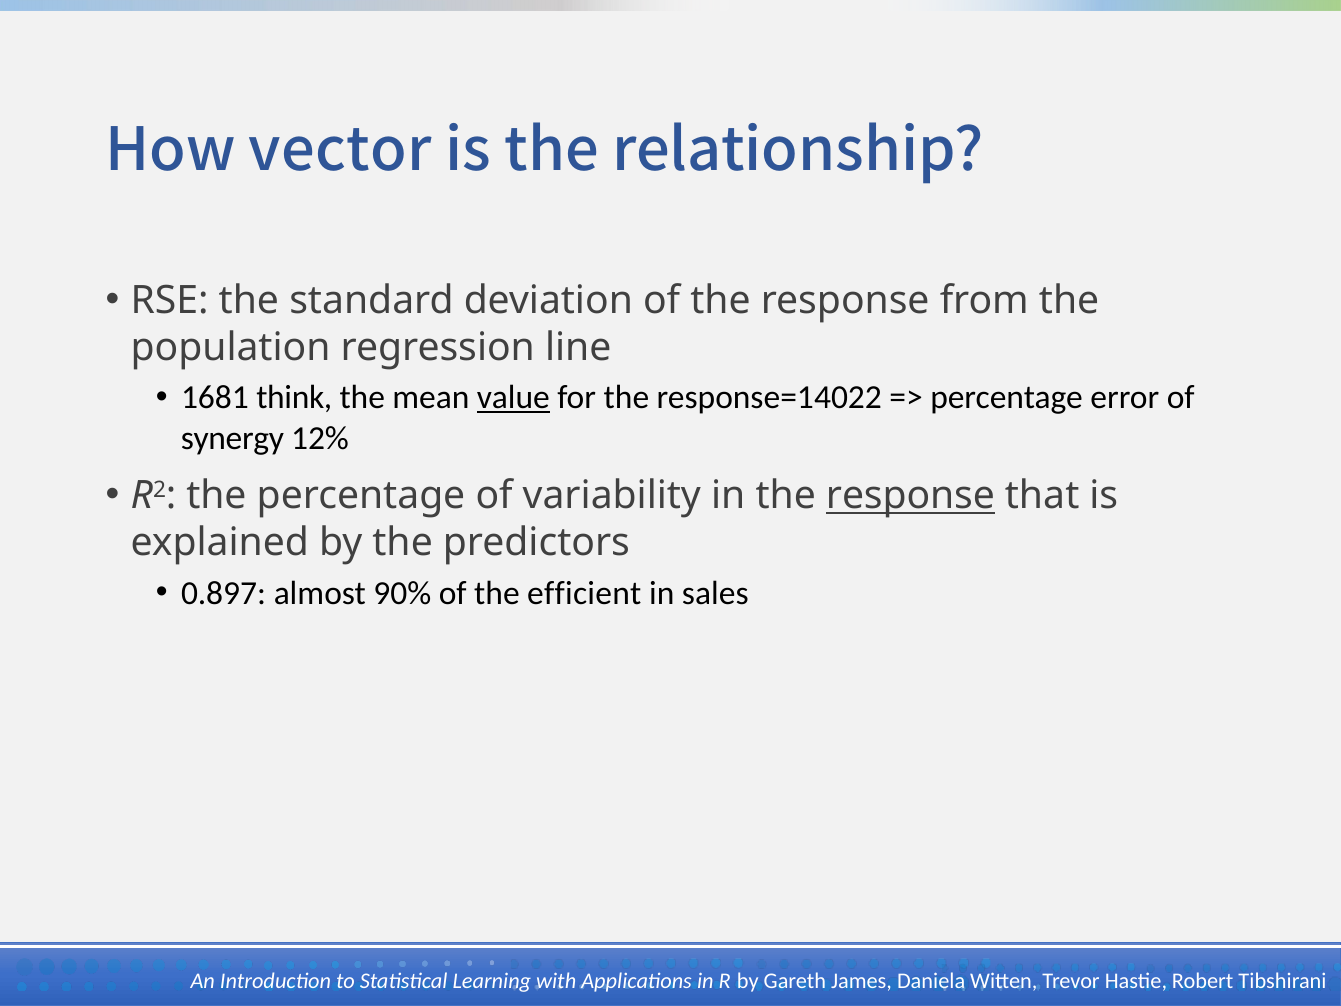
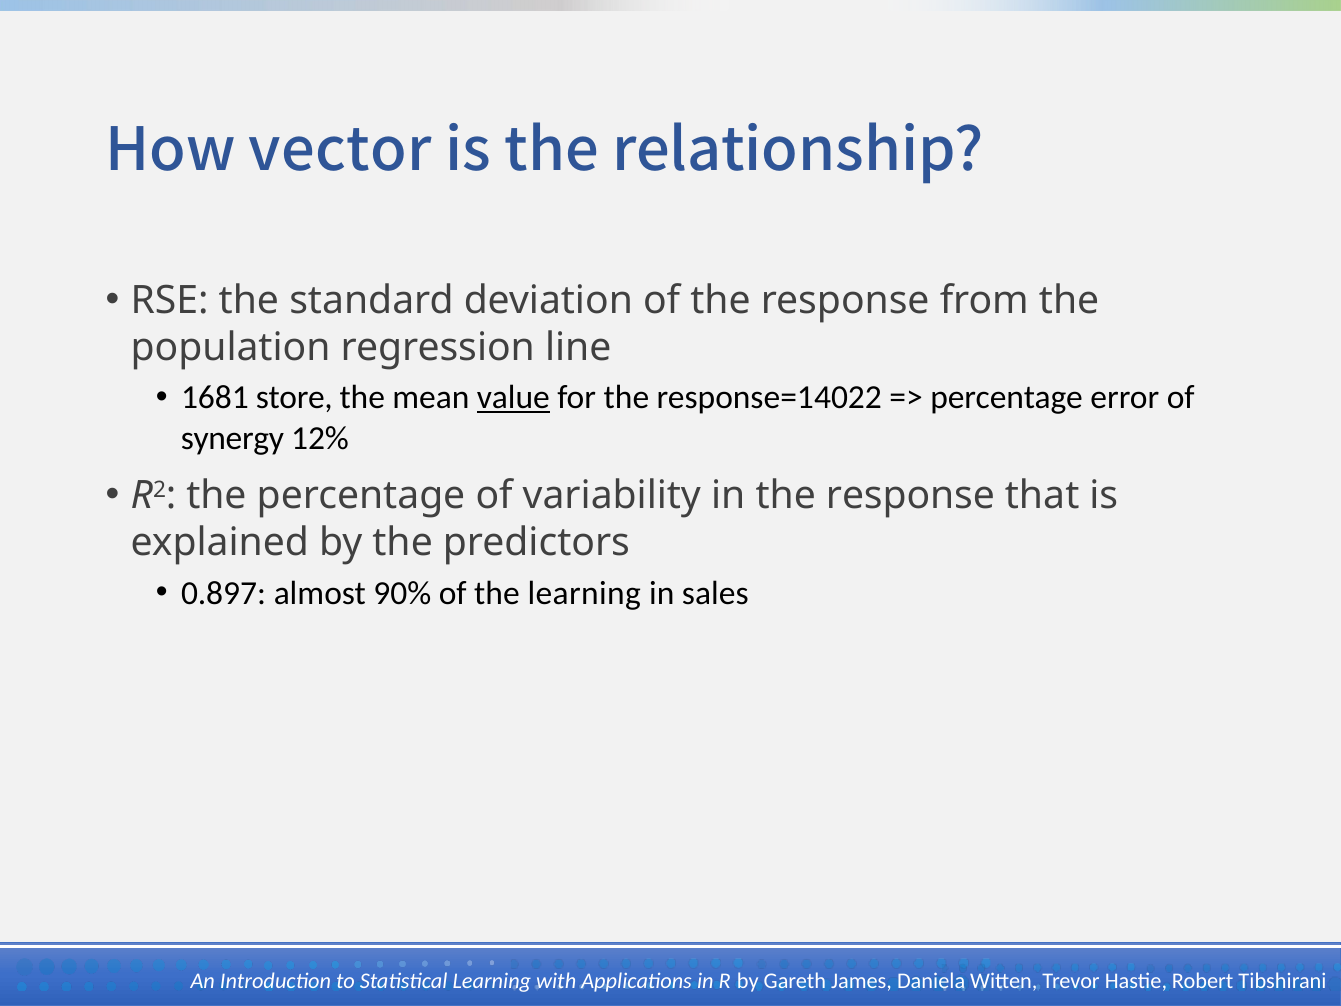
think: think -> store (294, 398)
response underline: present -> none (910, 496)
the efficient: efficient -> learning (584, 593)
